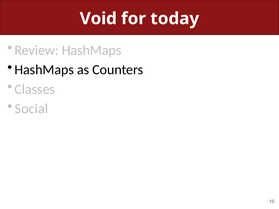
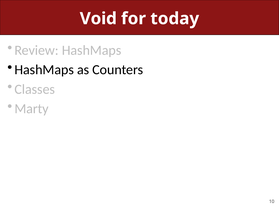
Social: Social -> Marty (32, 109)
